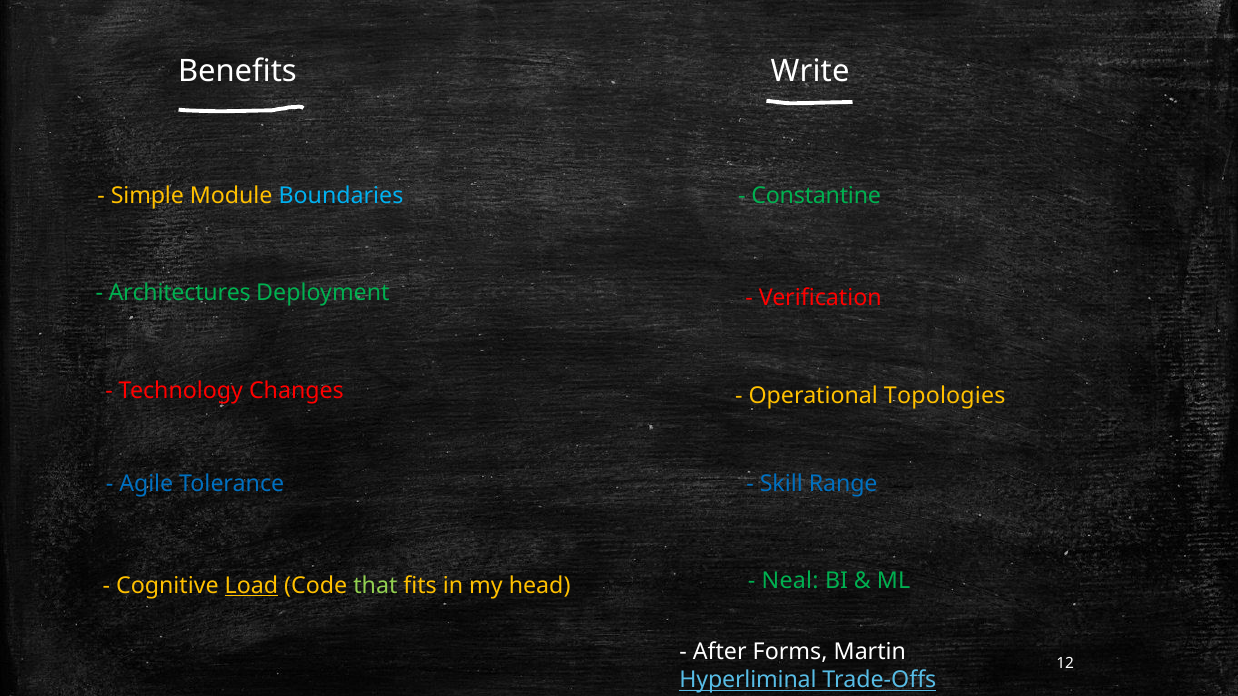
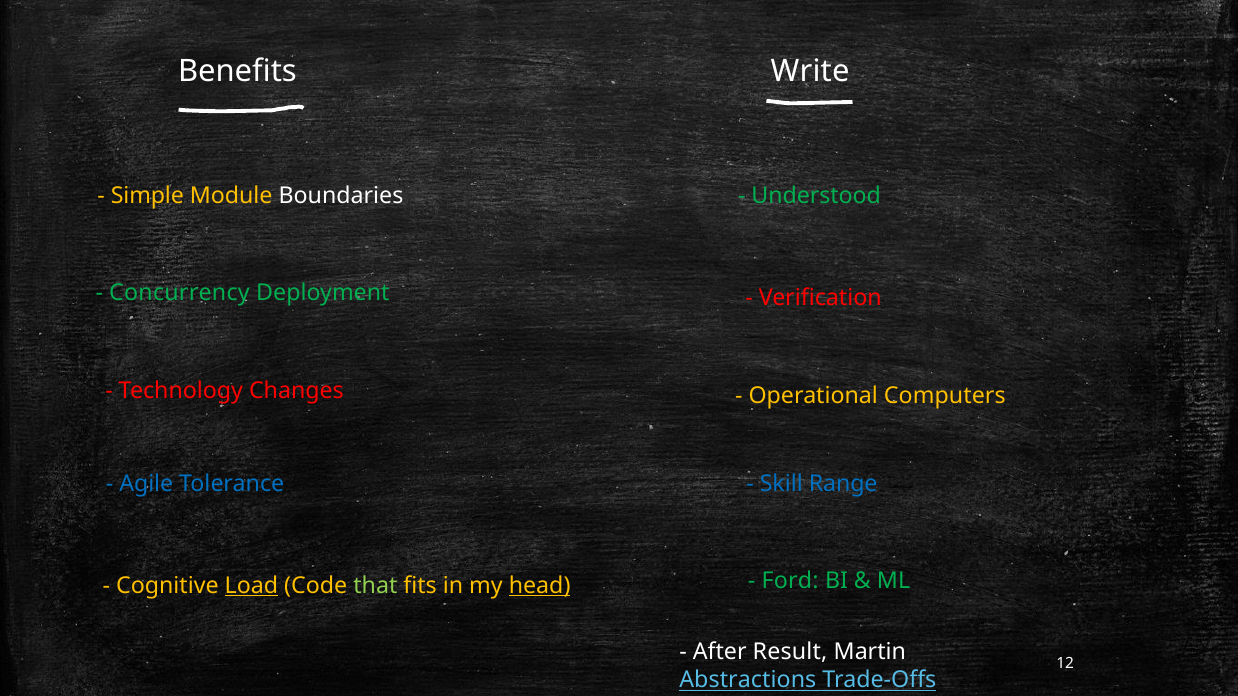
Boundaries colour: light blue -> white (341, 196)
Constantine: Constantine -> Understood (816, 196)
Architectures: Architectures -> Concurrency (179, 293)
Topologies: Topologies -> Computers (945, 396)
Neal: Neal -> Ford (790, 581)
head underline: none -> present (540, 586)
Forms: Forms -> Result (790, 653)
Hyperliminal: Hyperliminal -> Abstractions (748, 681)
